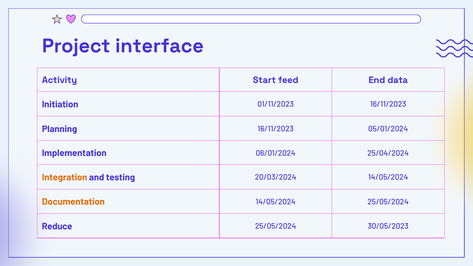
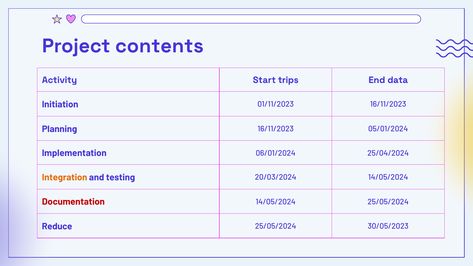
interface: interface -> contents (159, 46)
feed: feed -> trips (288, 80)
Documentation colour: orange -> red (73, 202)
